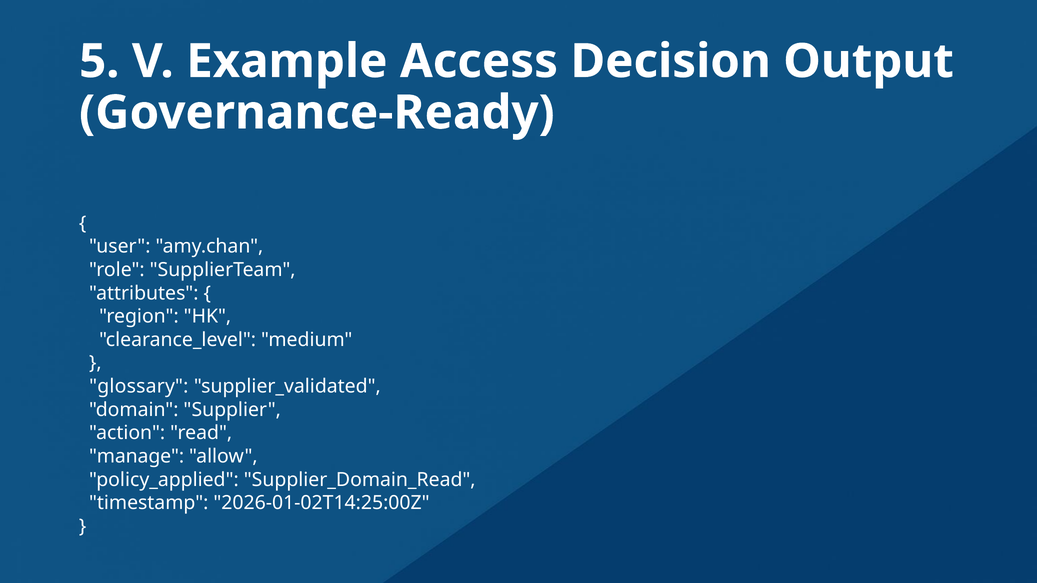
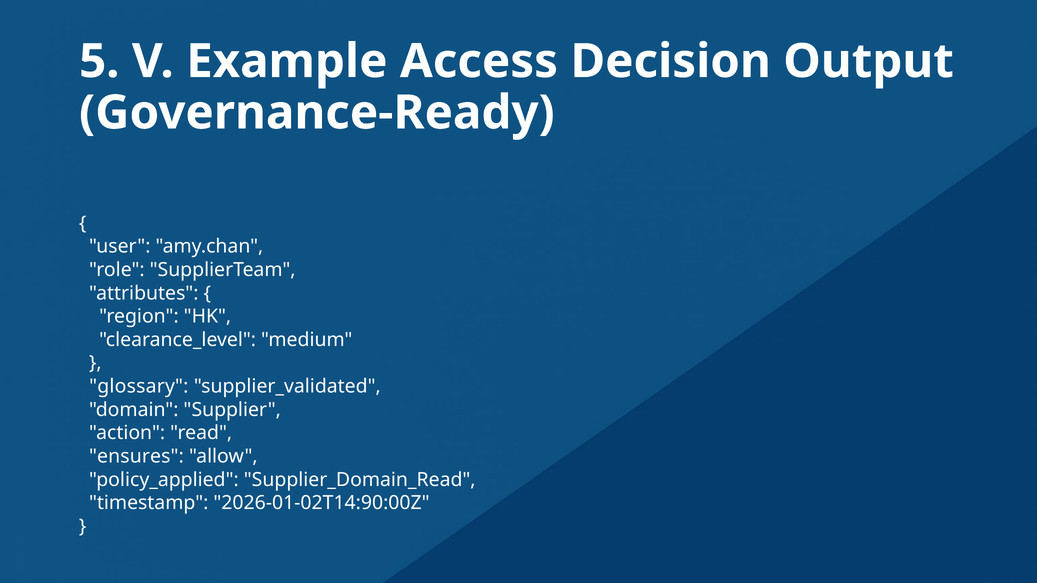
manage: manage -> ensures (136, 457)
2026-01-02T14:25:00Z: 2026-01-02T14:25:00Z -> 2026-01-02T14:90:00Z (322, 503)
